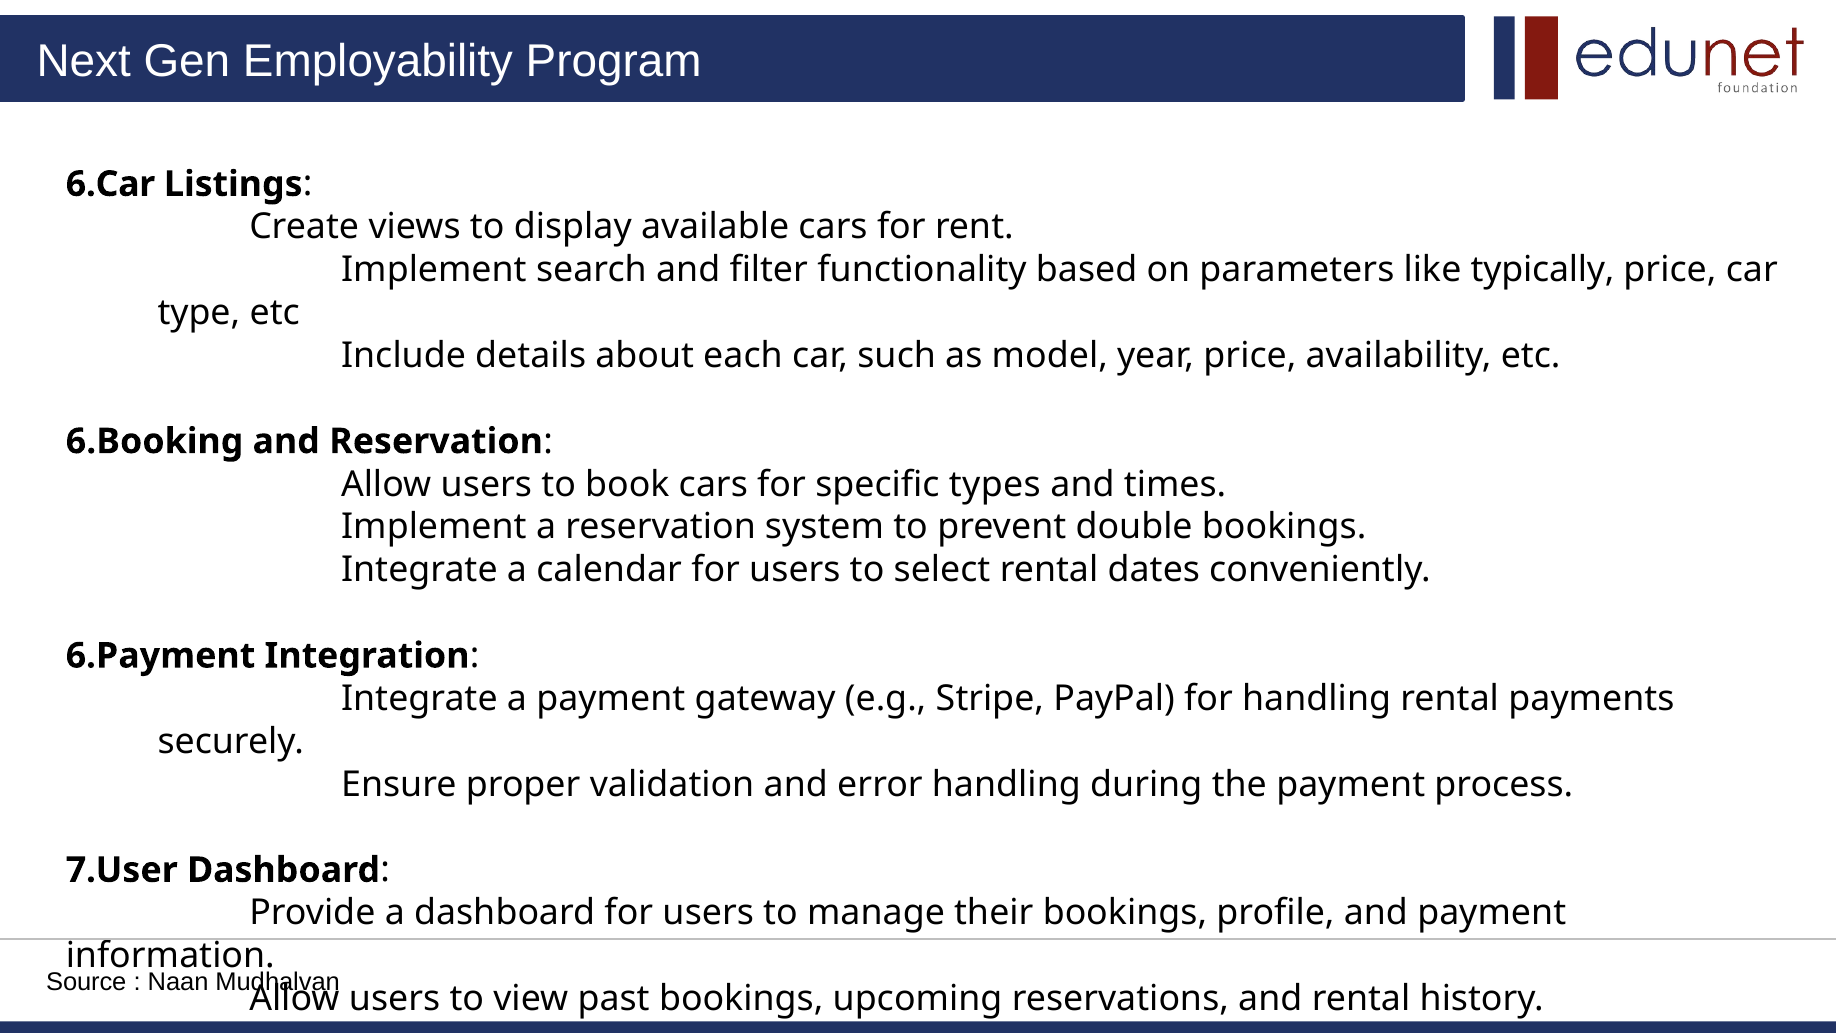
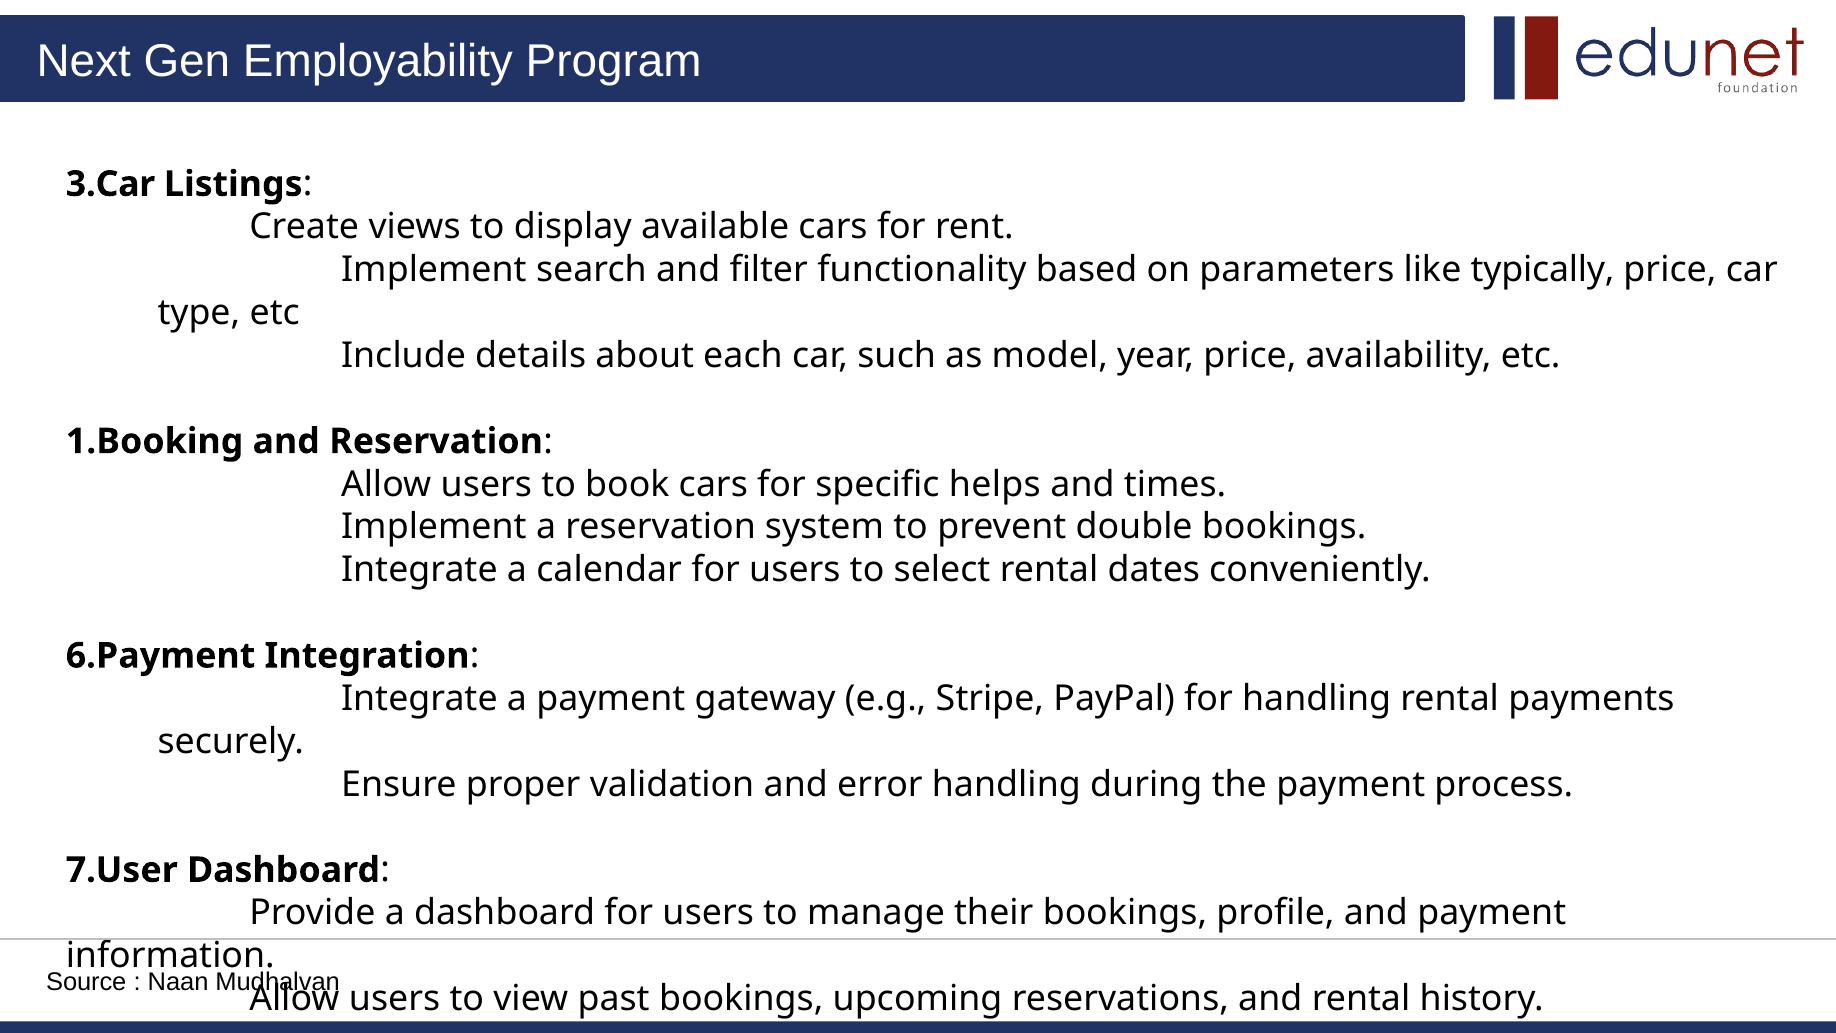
6.Car: 6.Car -> 3.Car (110, 184)
6.Booking: 6.Booking -> 1.Booking (155, 441)
types: types -> helps (995, 484)
